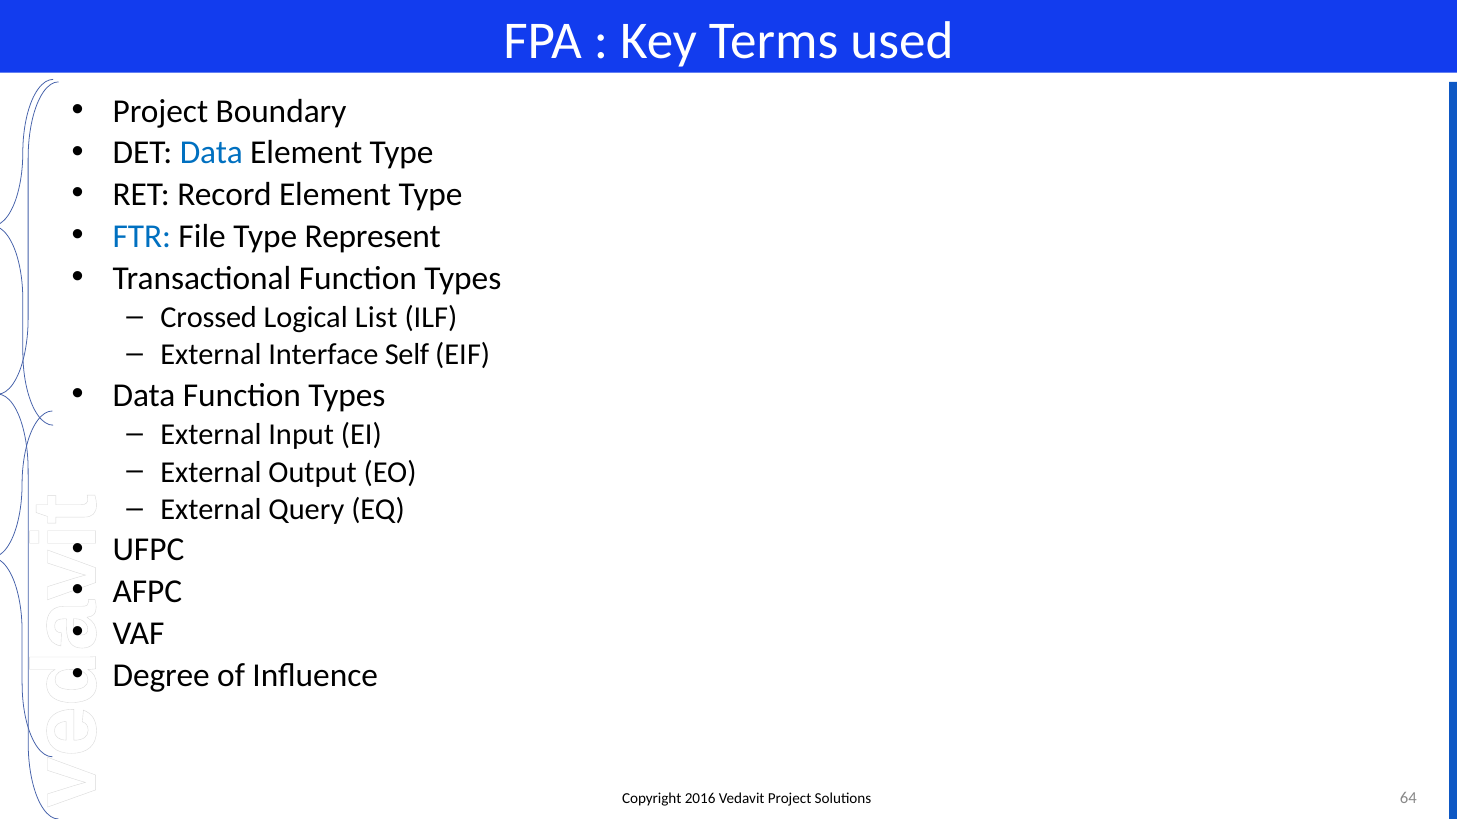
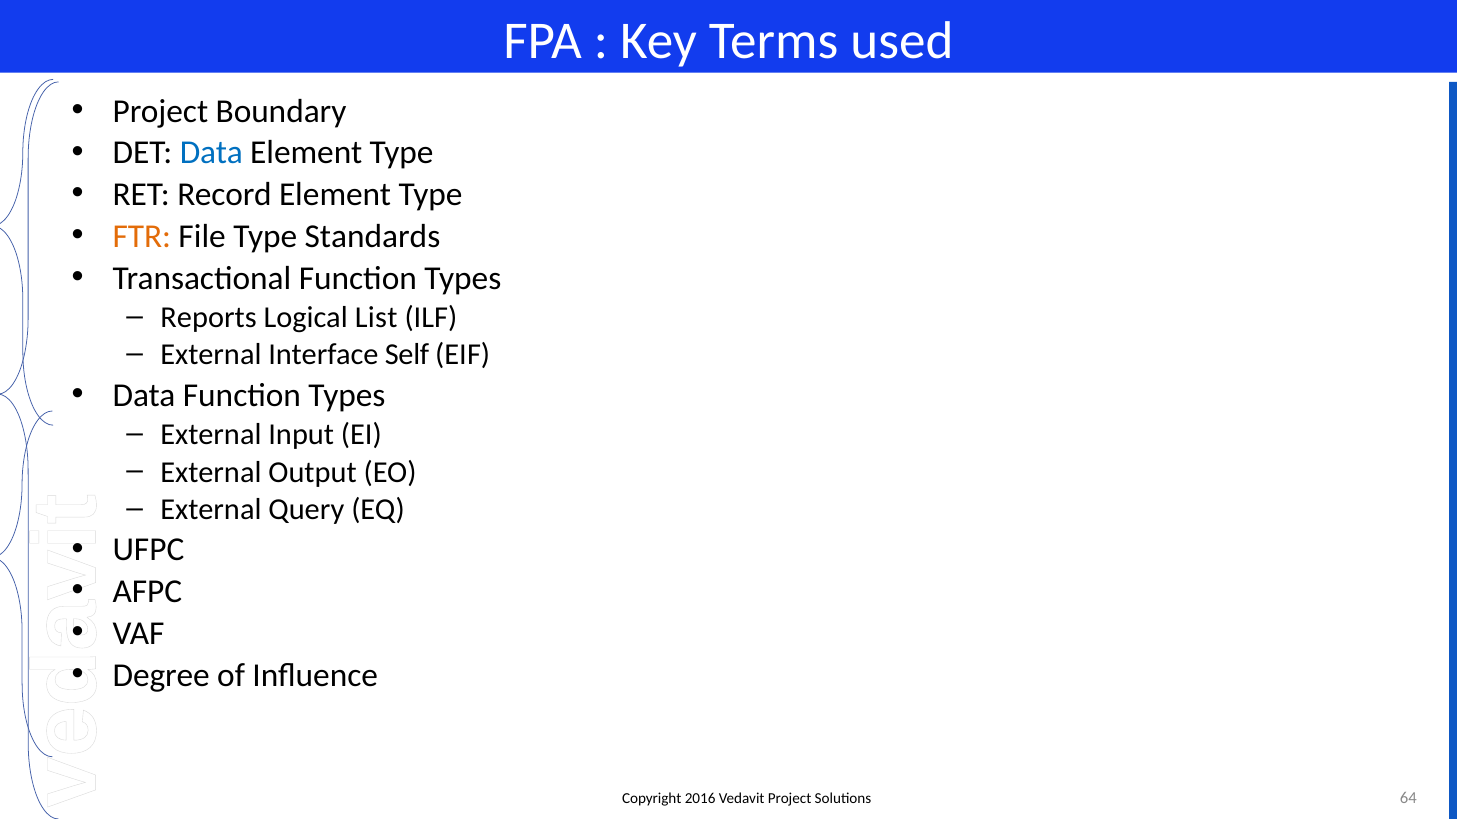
FTR colour: blue -> orange (142, 236)
Represent: Represent -> Standards (372, 236)
Crossed: Crossed -> Reports (209, 317)
